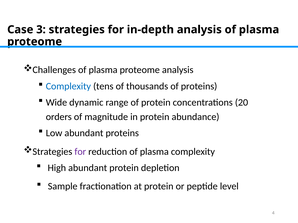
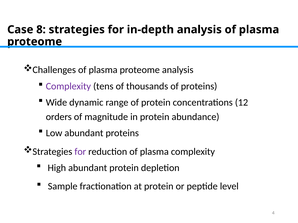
3: 3 -> 8 (41, 30)
Complexity colour: blue -> purple (68, 86)
20: 20 -> 12 (242, 103)
